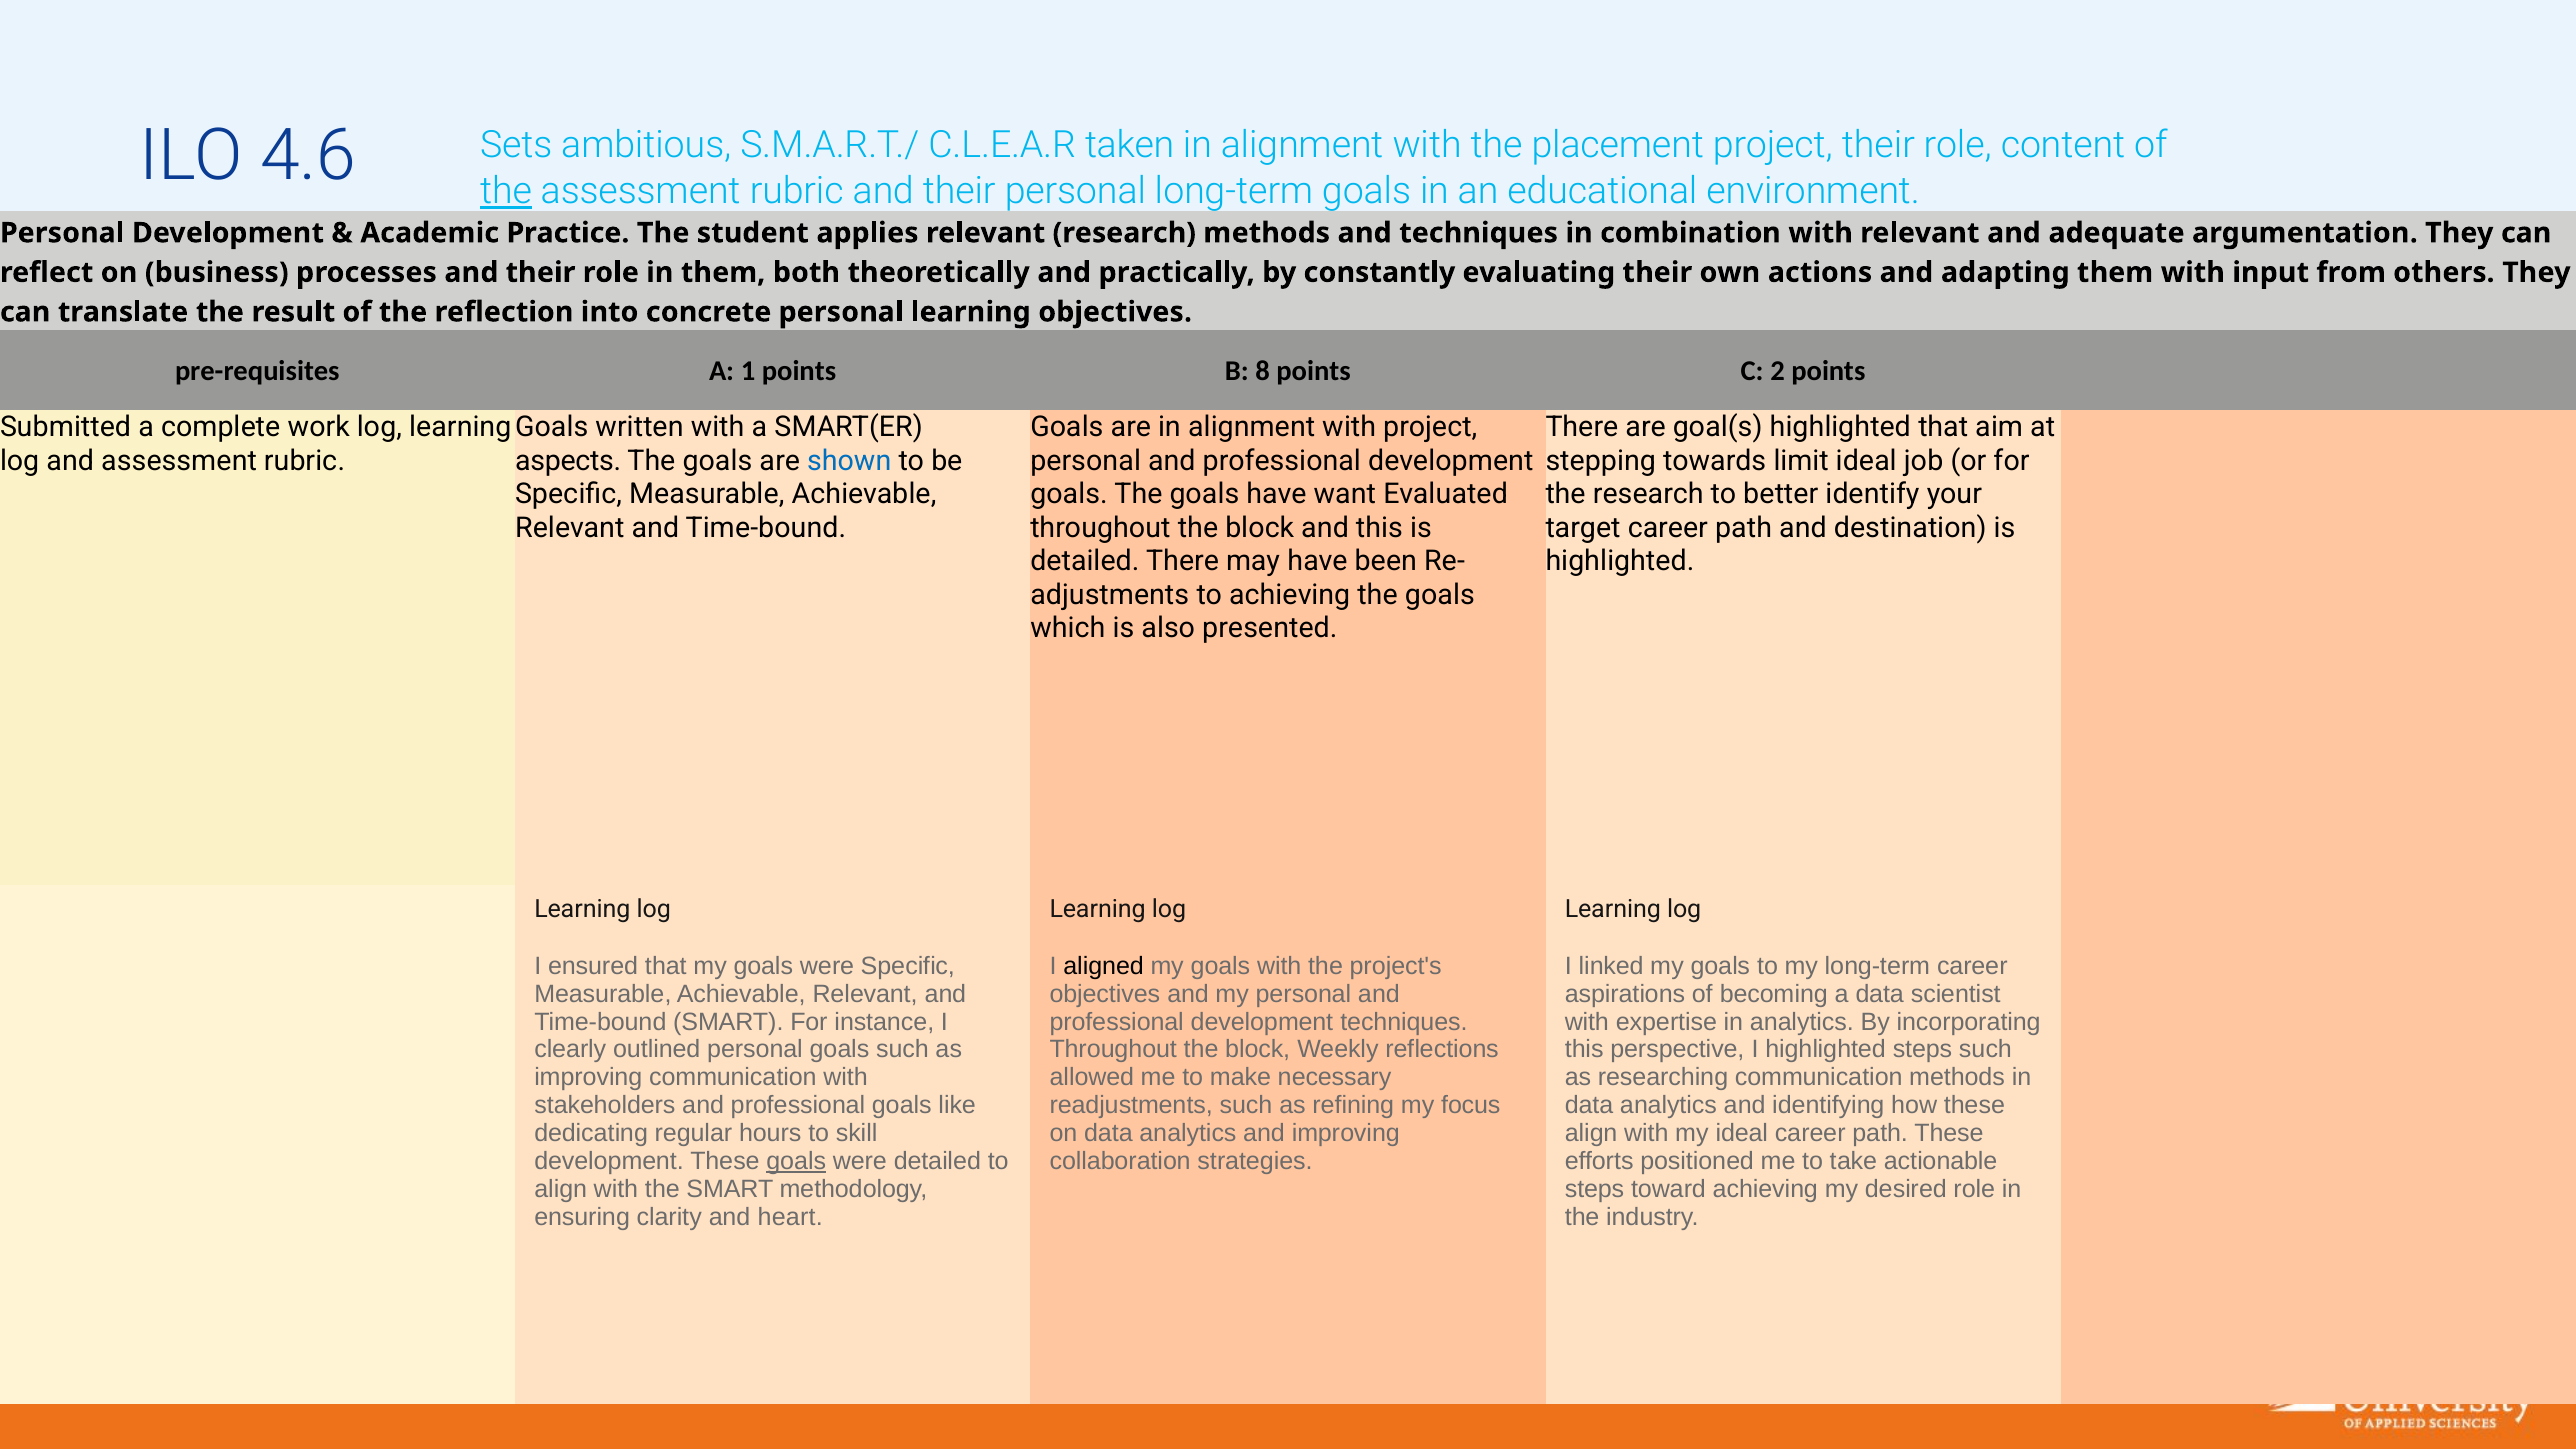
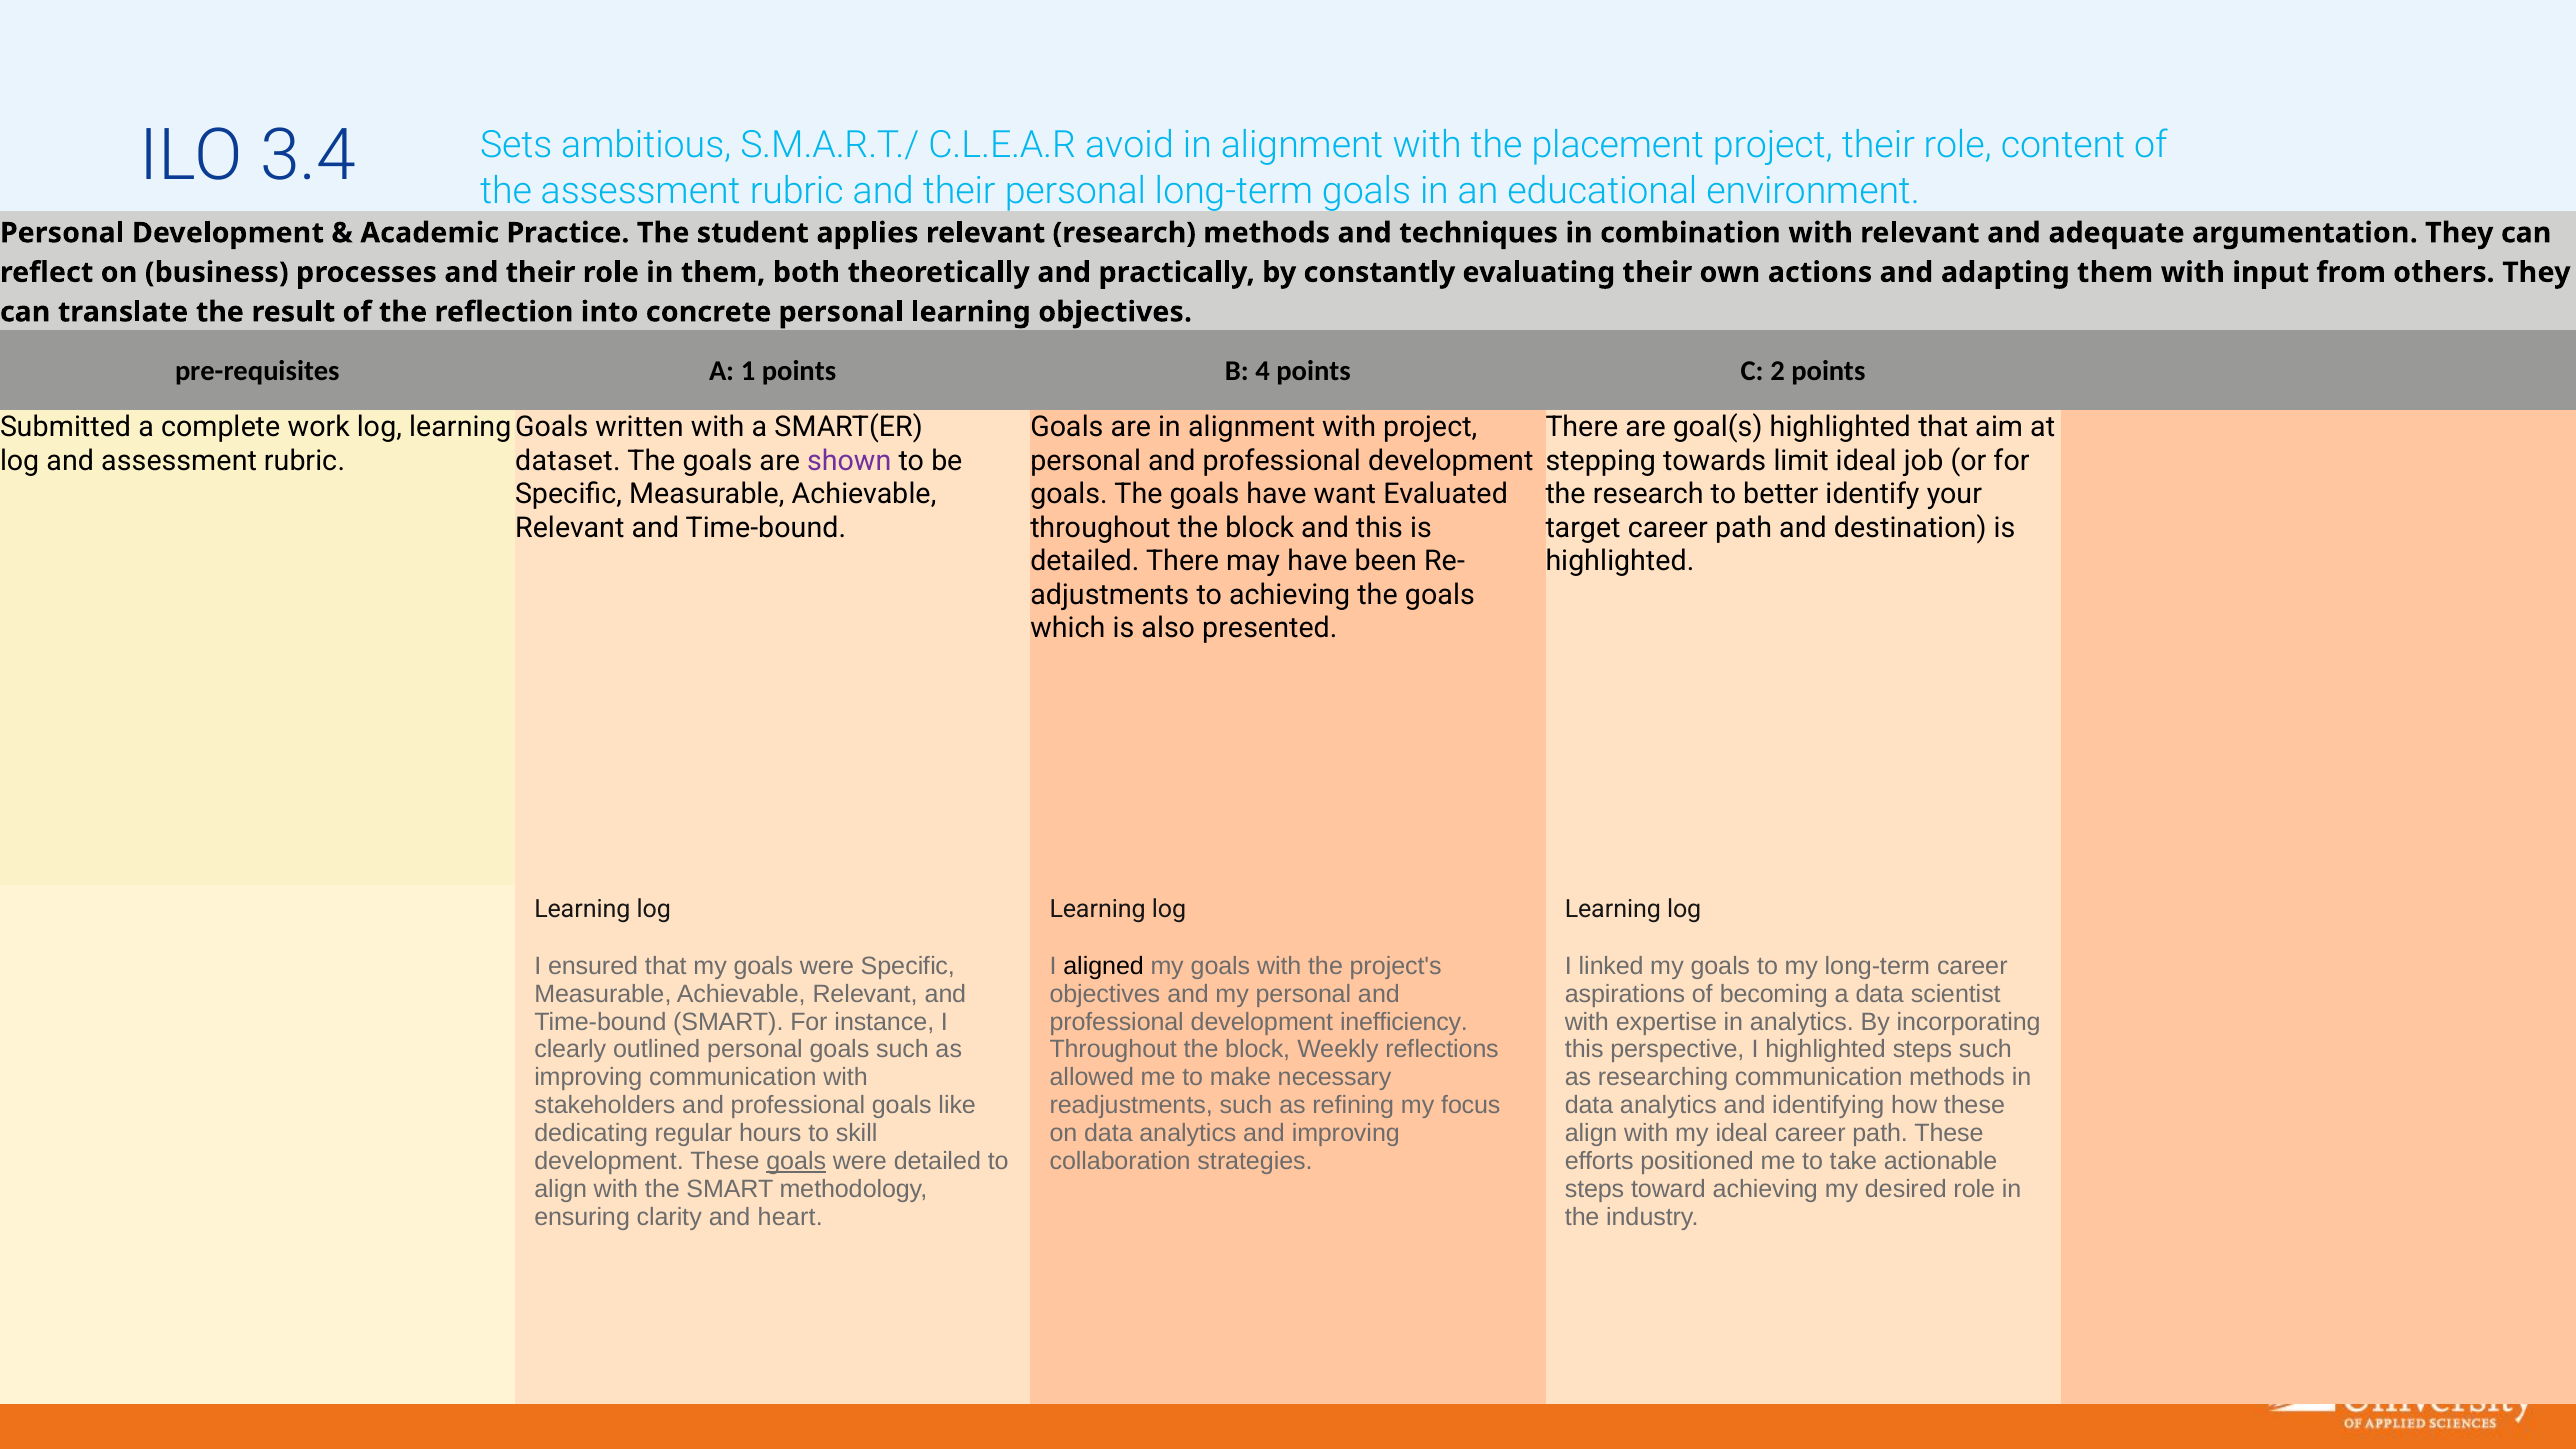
4.6: 4.6 -> 3.4 (308, 156)
taken: taken -> avoid (1129, 145)
the underline: present -> none (506, 191)
8: 8 -> 4 (1263, 371)
aspects: aspects -> dataset (568, 461)
shown colour: blue -> purple (849, 461)
development techniques: techniques -> inefficiency (1404, 1022)
